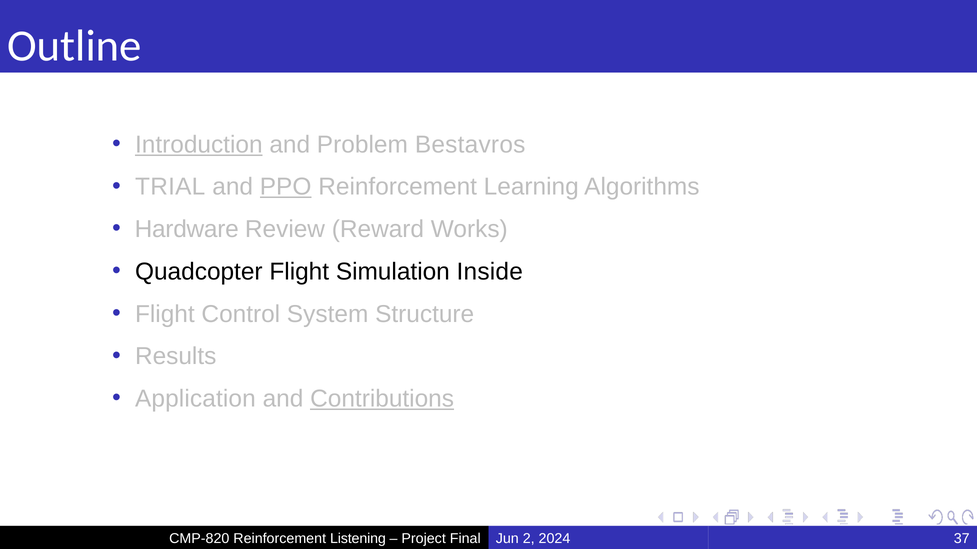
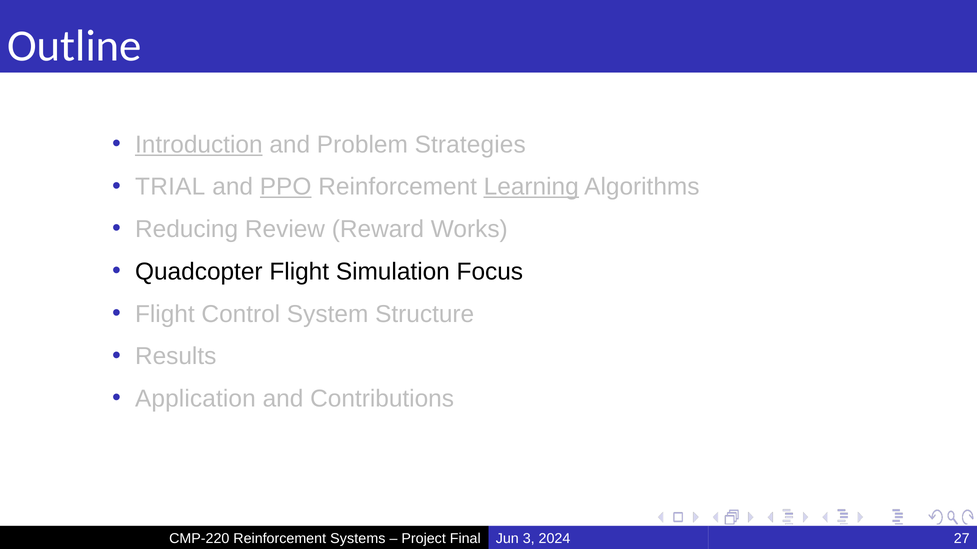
Bestavros: Bestavros -> Strategies (470, 145)
Learning underline: none -> present (531, 187)
Hardware: Hardware -> Reducing (187, 230)
Inside: Inside -> Focus (490, 272)
Contributions underline: present -> none (382, 399)
CMP-820: CMP-820 -> CMP-220 (199, 539)
Listening: Listening -> Systems (358, 539)
2: 2 -> 3 (529, 539)
37: 37 -> 27 (962, 539)
